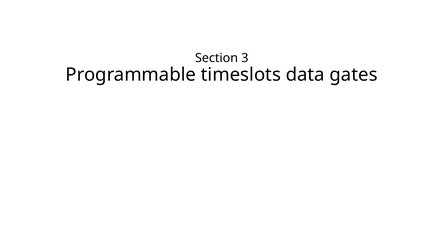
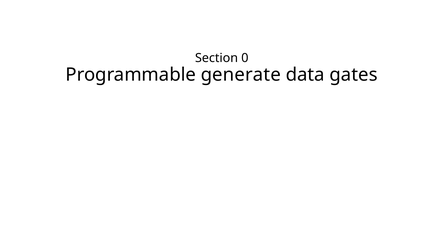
3: 3 -> 0 (245, 58)
timeslots: timeslots -> generate (241, 75)
